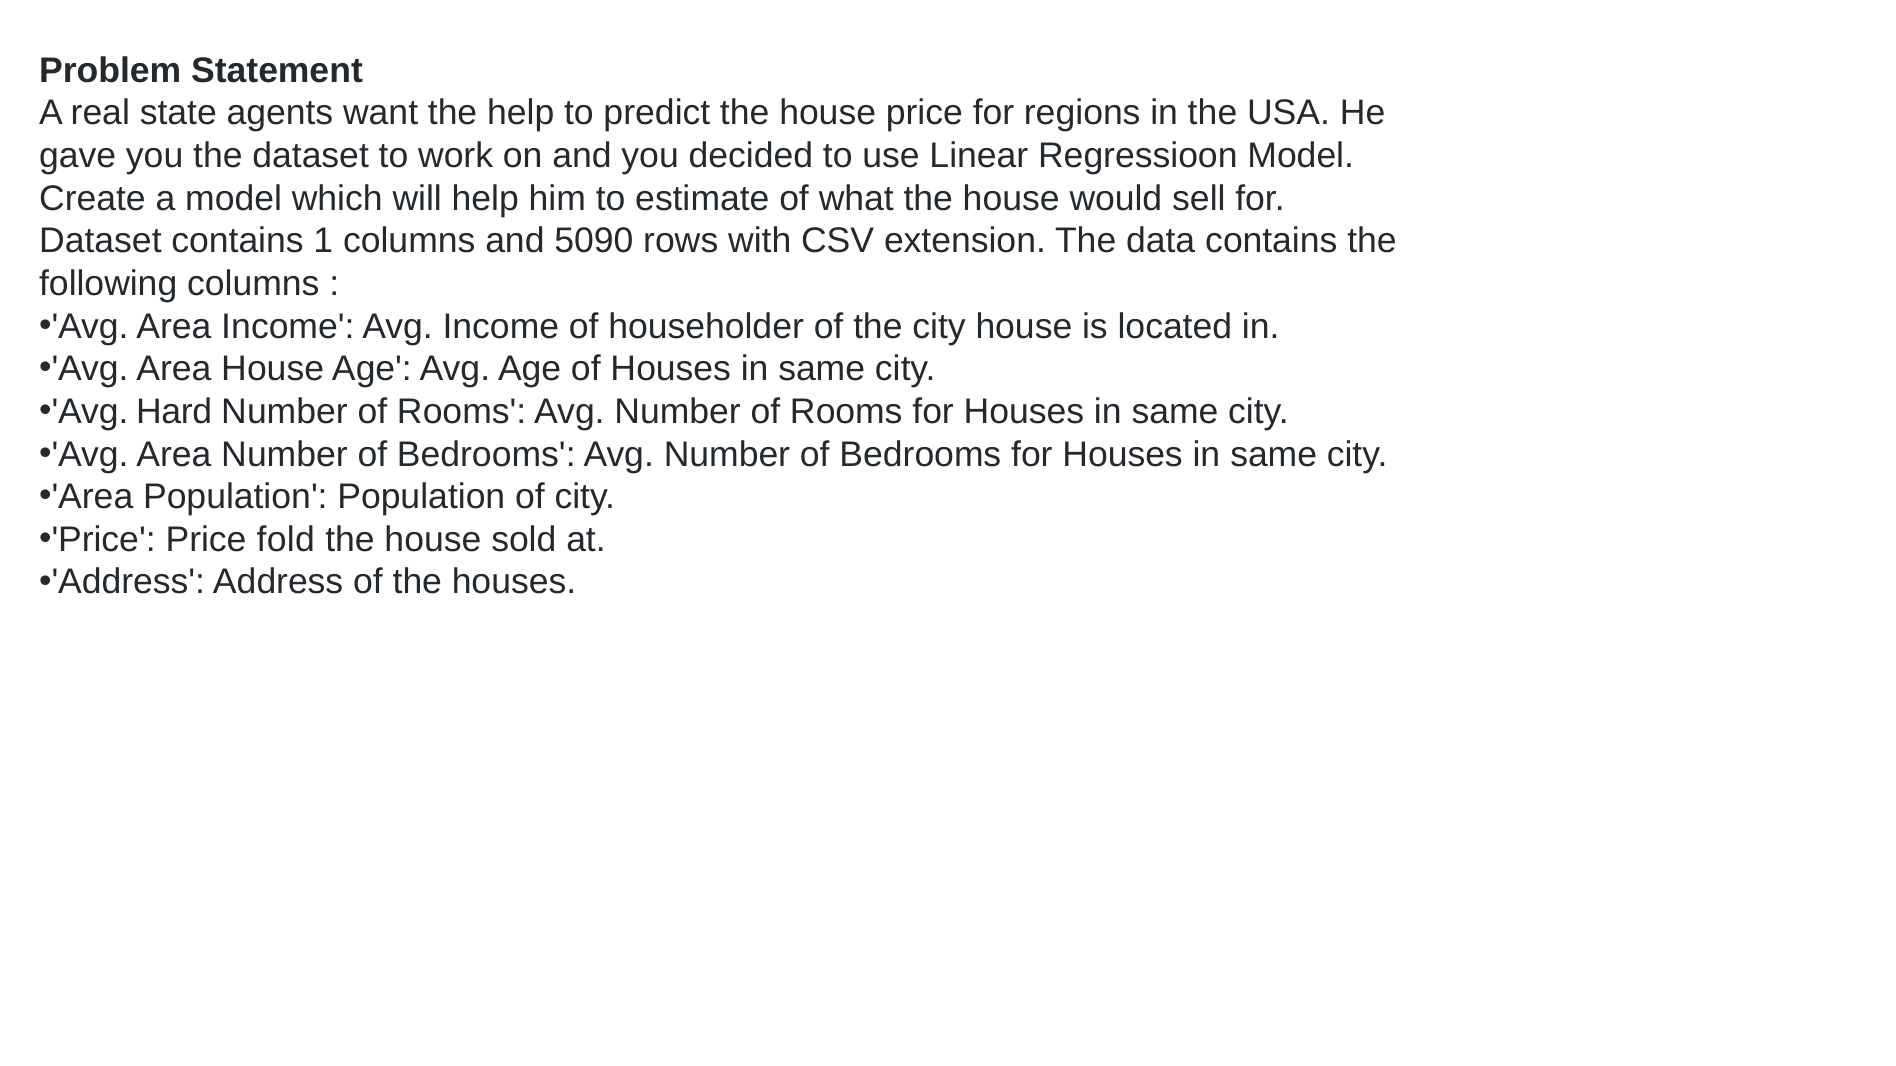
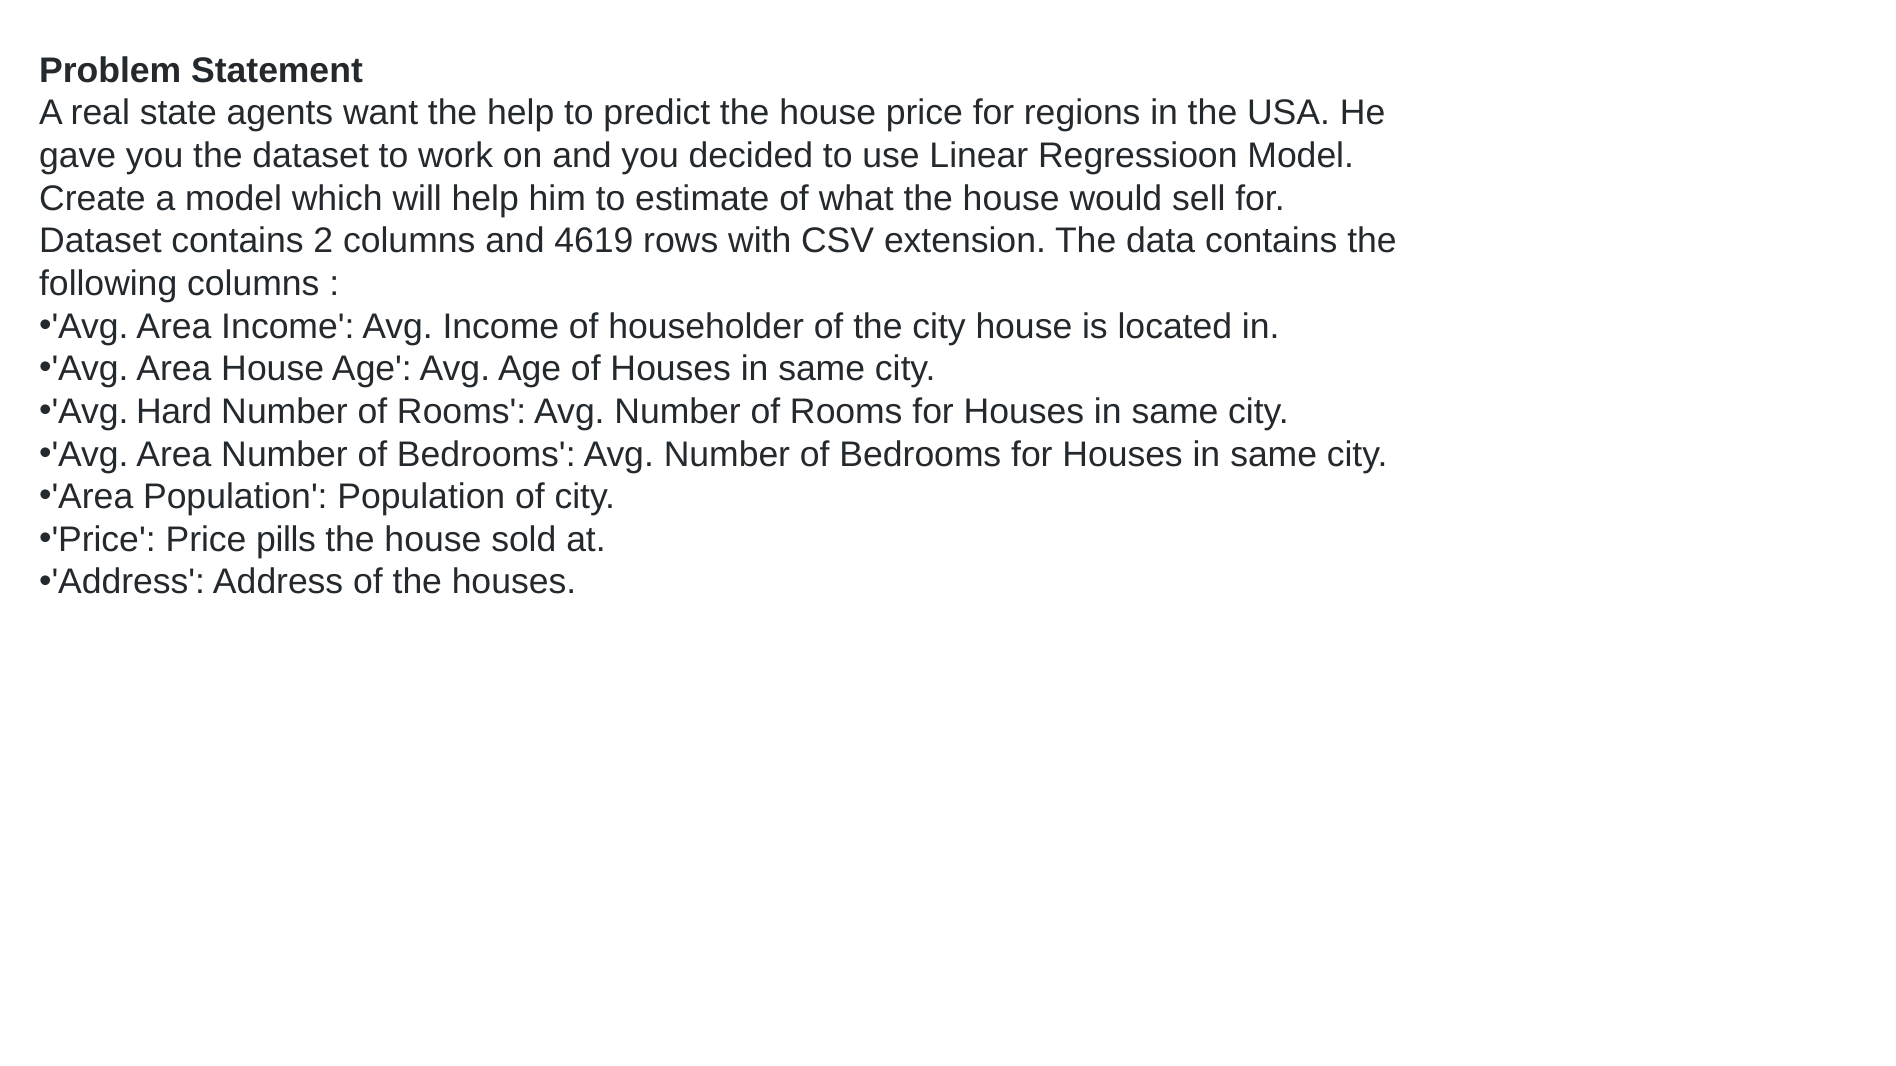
1: 1 -> 2 (323, 241)
5090: 5090 -> 4619 (594, 241)
fold: fold -> pills (286, 540)
